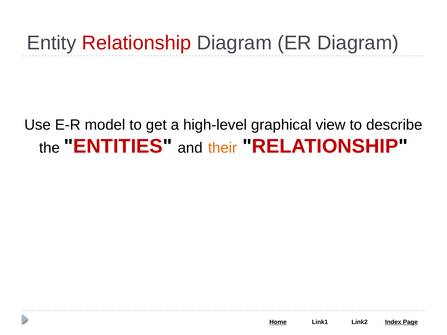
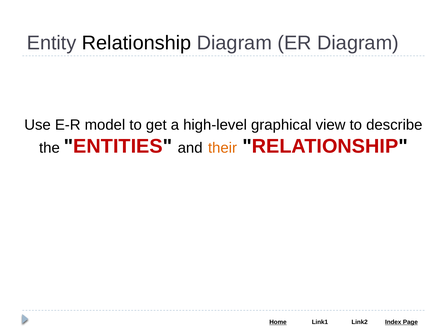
Relationship colour: red -> black (137, 43)
